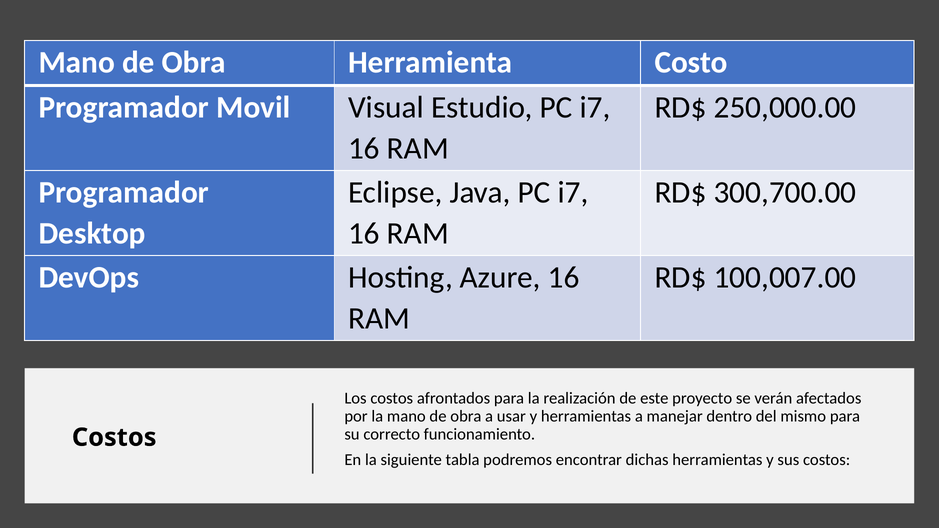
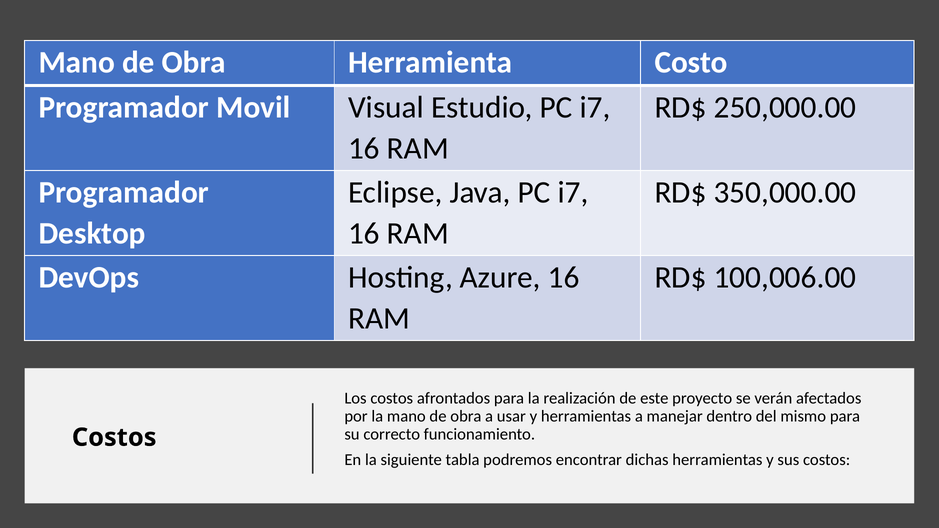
300,700.00: 300,700.00 -> 350,000.00 (785, 193)
100,007.00: 100,007.00 -> 100,006.00 (785, 278)
